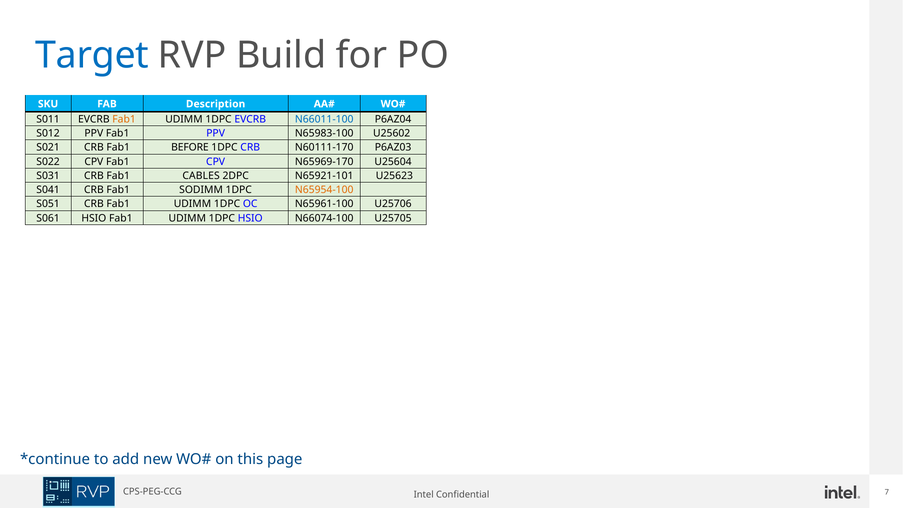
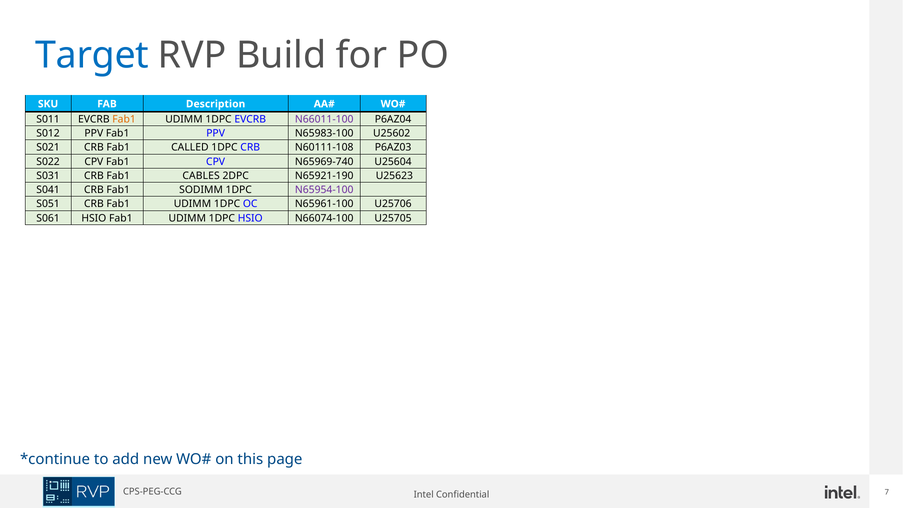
N66011-100 colour: blue -> purple (324, 119)
BEFORE: BEFORE -> CALLED (190, 147)
N60111-170: N60111-170 -> N60111-108 (324, 147)
N65969-170: N65969-170 -> N65969-740 (324, 162)
N65921-101: N65921-101 -> N65921-190 (324, 176)
N65954-100 colour: orange -> purple (324, 190)
